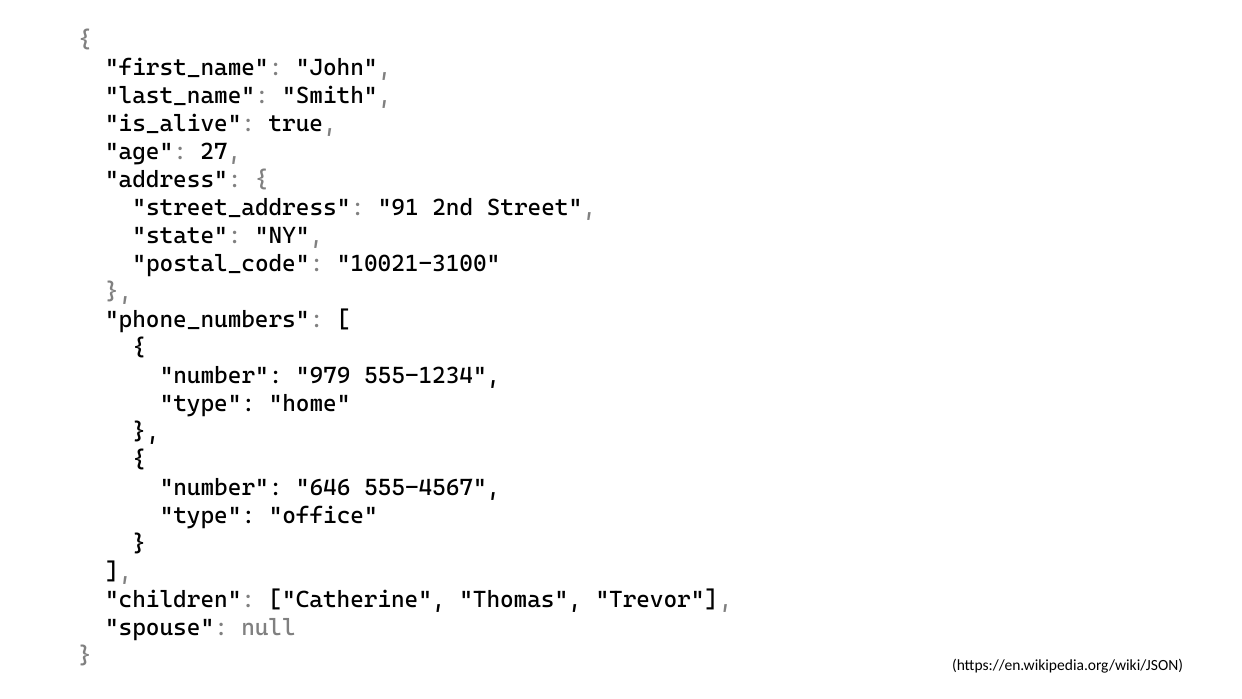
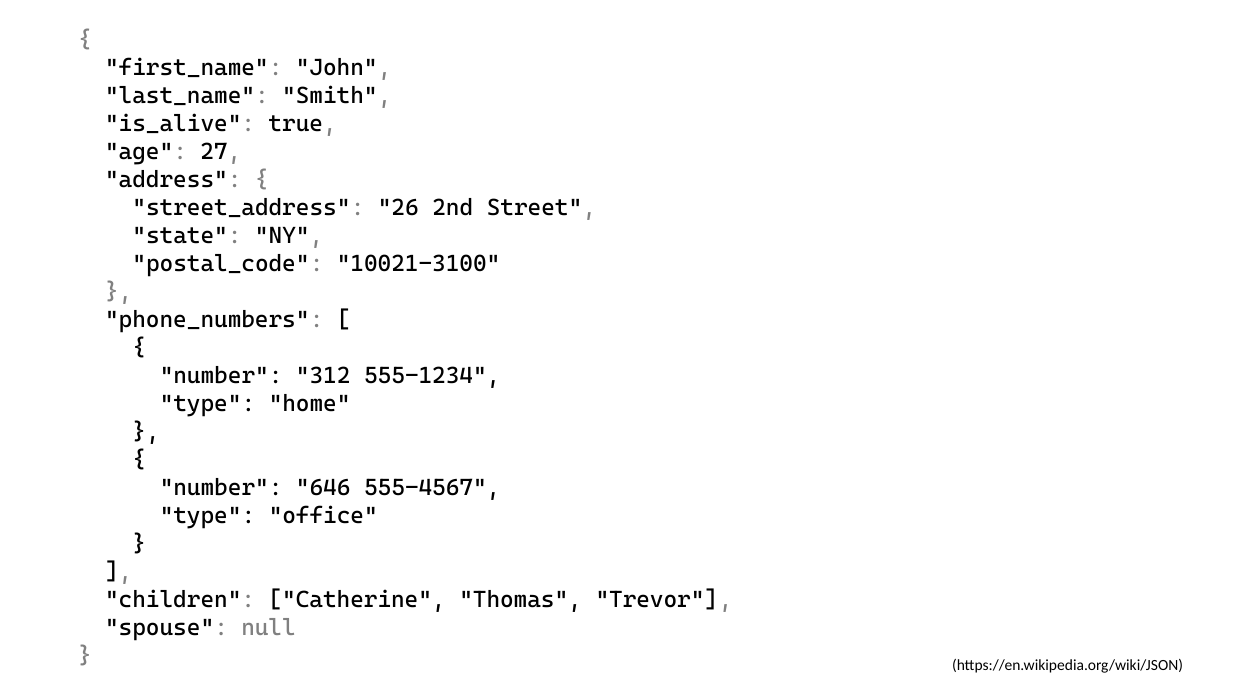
91: 91 -> 26 (398, 208)
979: 979 -> 312 (323, 376)
